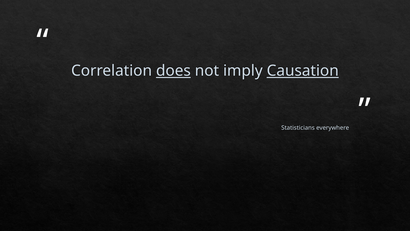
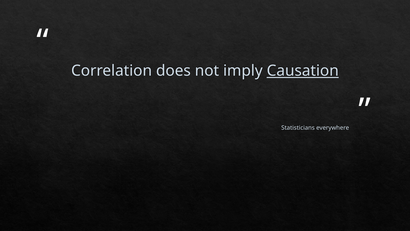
does underline: present -> none (173, 71)
